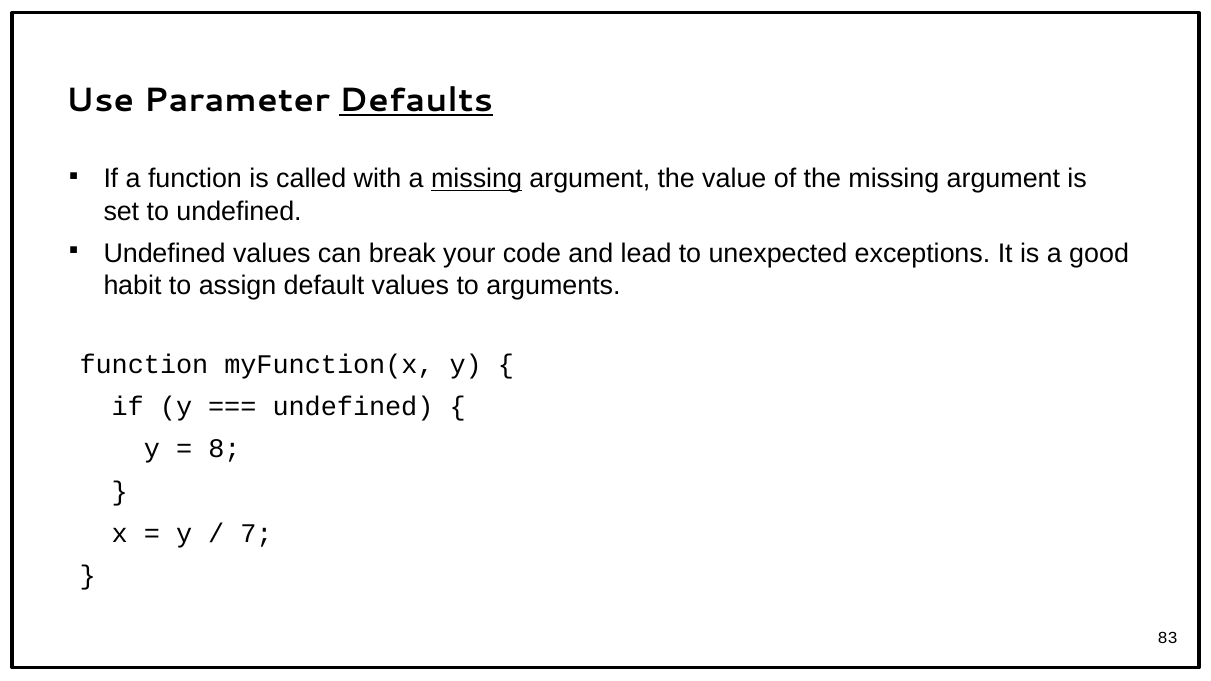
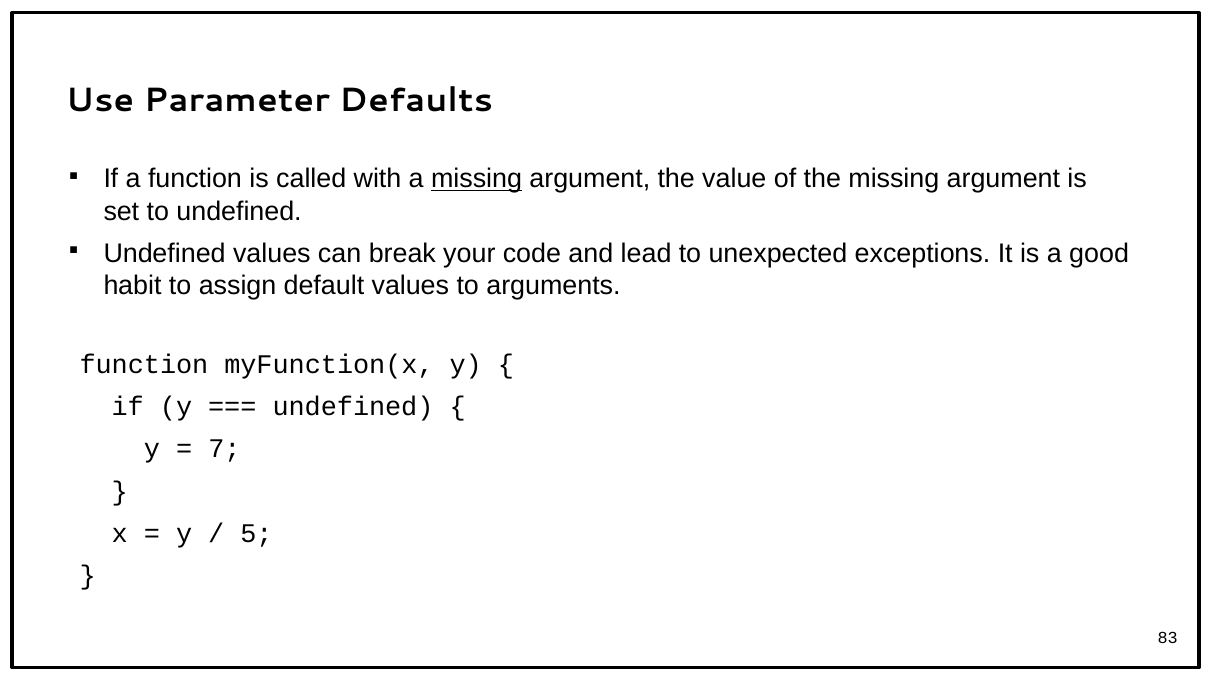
Defaults underline: present -> none (416, 100)
8: 8 -> 7 (224, 449)
7: 7 -> 5 (256, 534)
